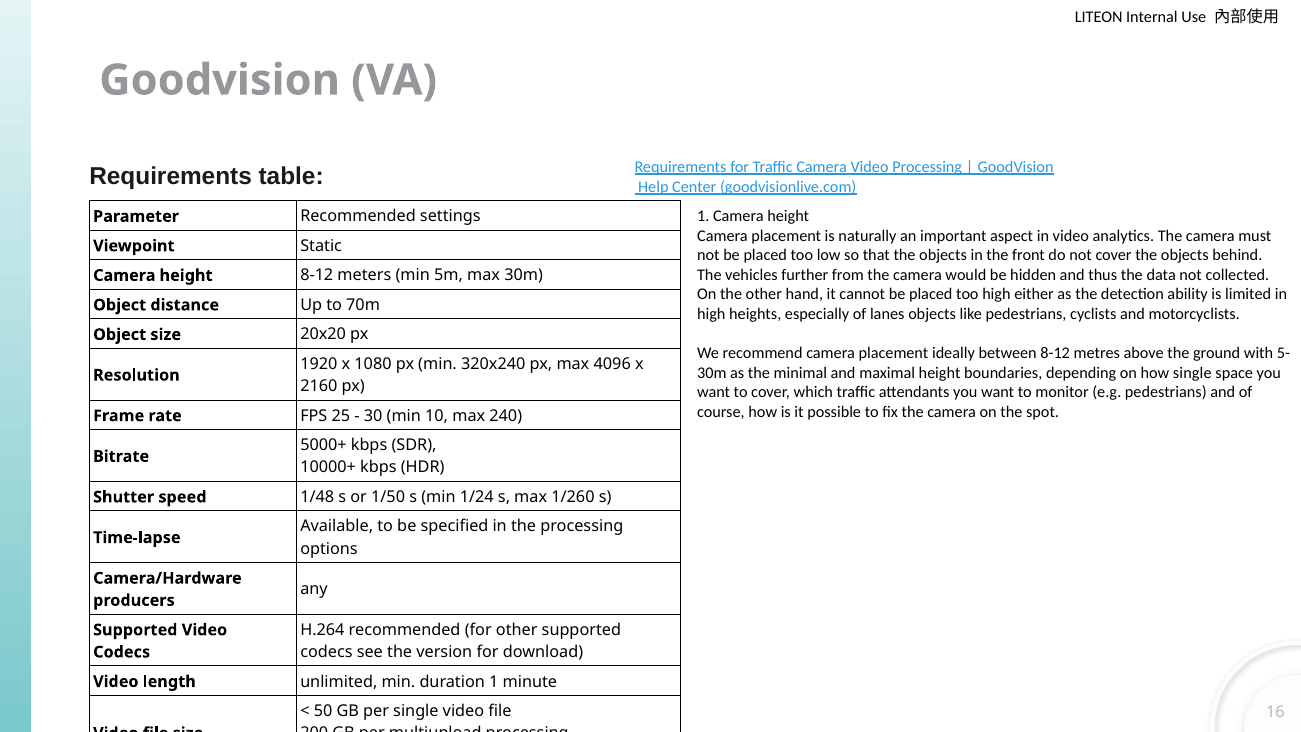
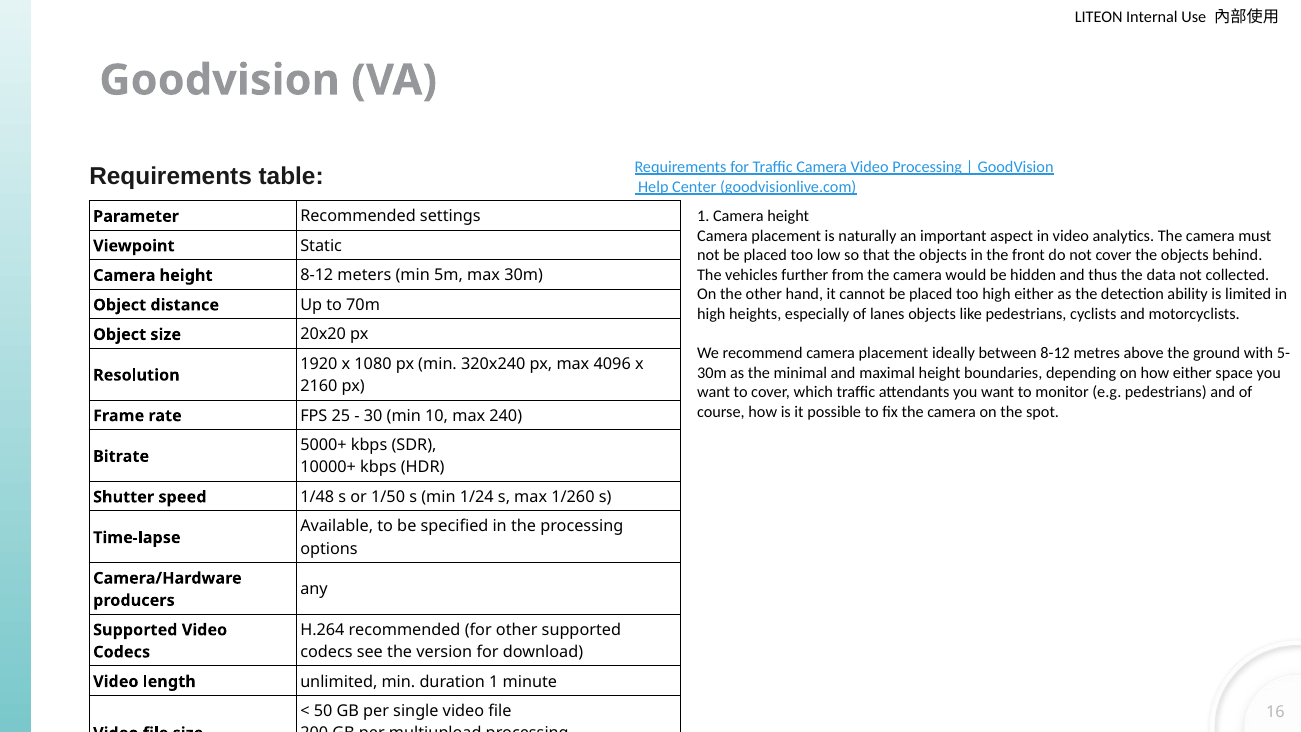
how single: single -> either (1192, 373)
